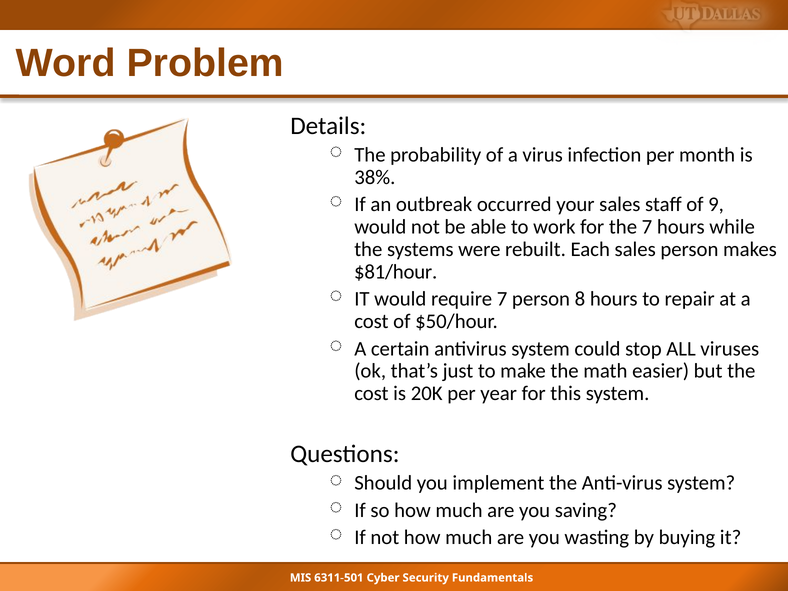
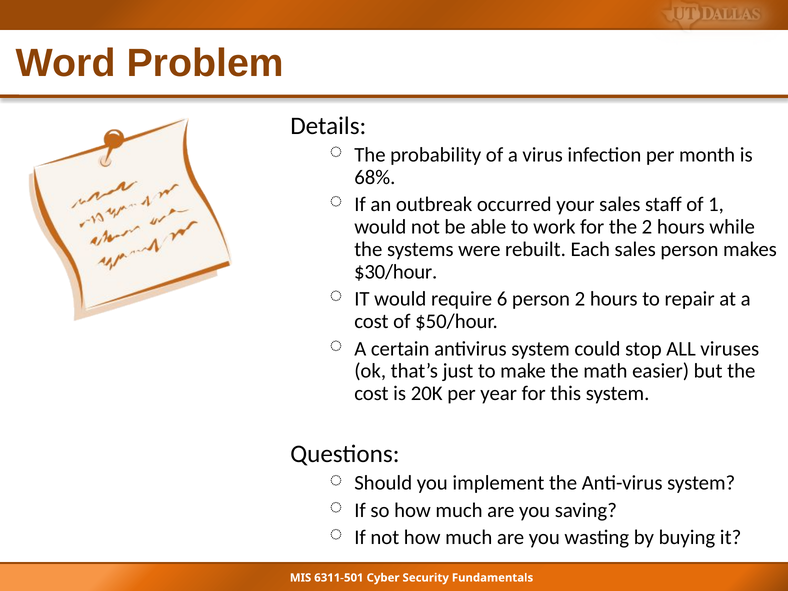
38%: 38% -> 68% (375, 177)
9: 9 -> 1 (716, 204)
the 7: 7 -> 2 (647, 227)
$81/hour: $81/hour -> $30/hour (396, 272)
require 7: 7 -> 6 (502, 299)
person 8: 8 -> 2 (580, 299)
